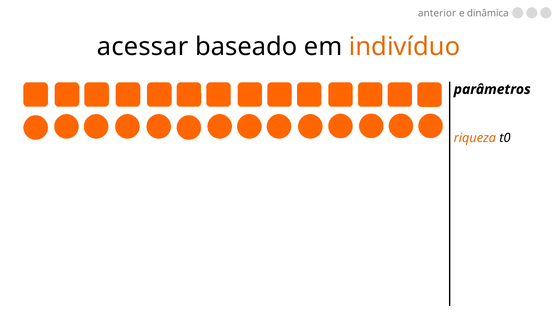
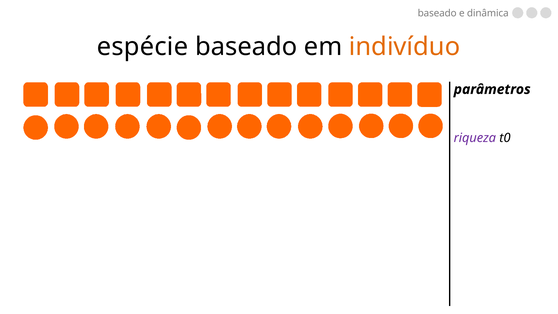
anterior: anterior -> baseado (437, 13)
acessar: acessar -> espécie (143, 47)
riqueza colour: orange -> purple (475, 138)
